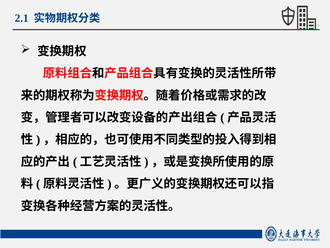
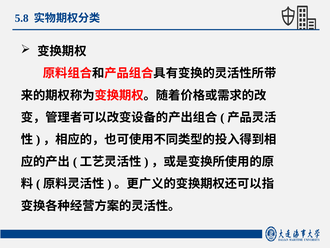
2.1: 2.1 -> 5.8 (22, 18)
